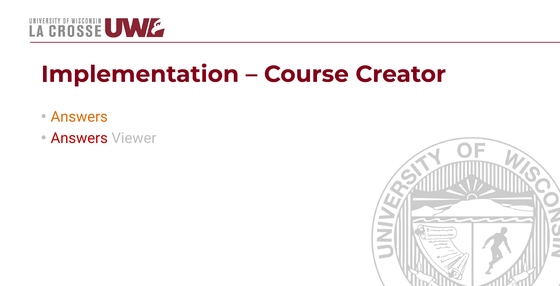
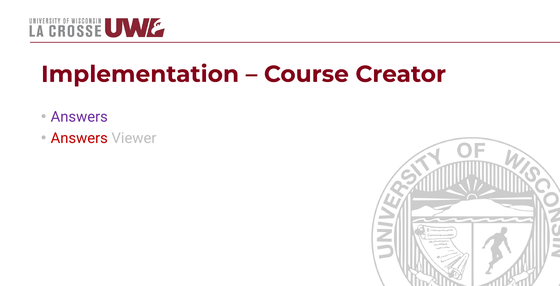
Answers colour: orange -> purple (79, 117)
